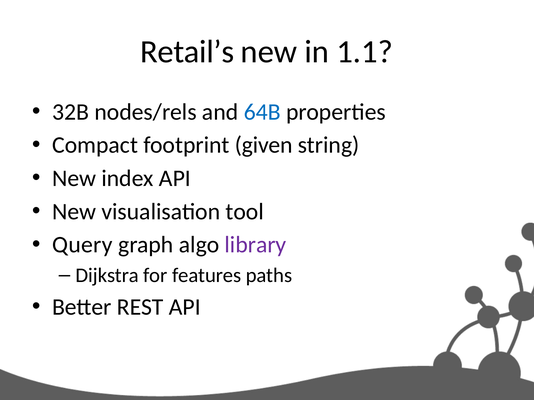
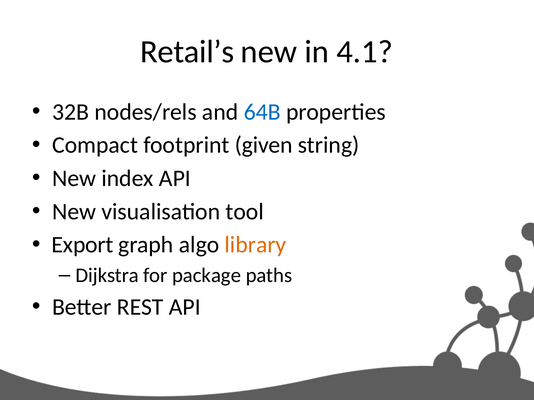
1.1: 1.1 -> 4.1 (365, 52)
Query: Query -> Export (83, 245)
library colour: purple -> orange (255, 245)
features: features -> package (207, 276)
